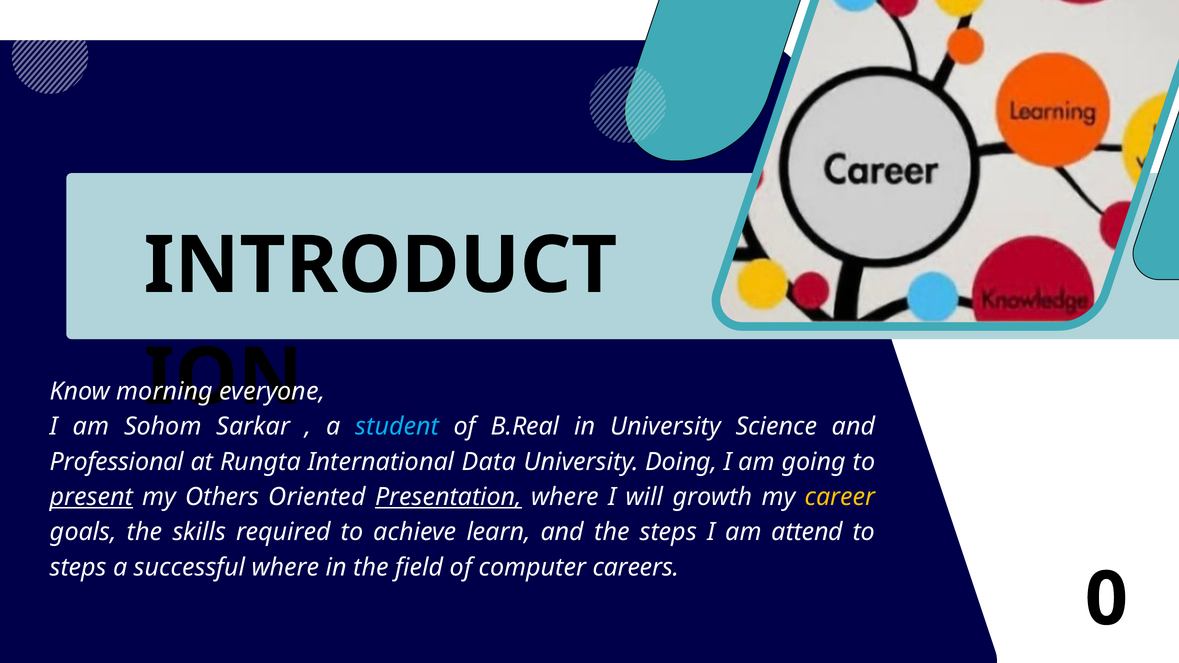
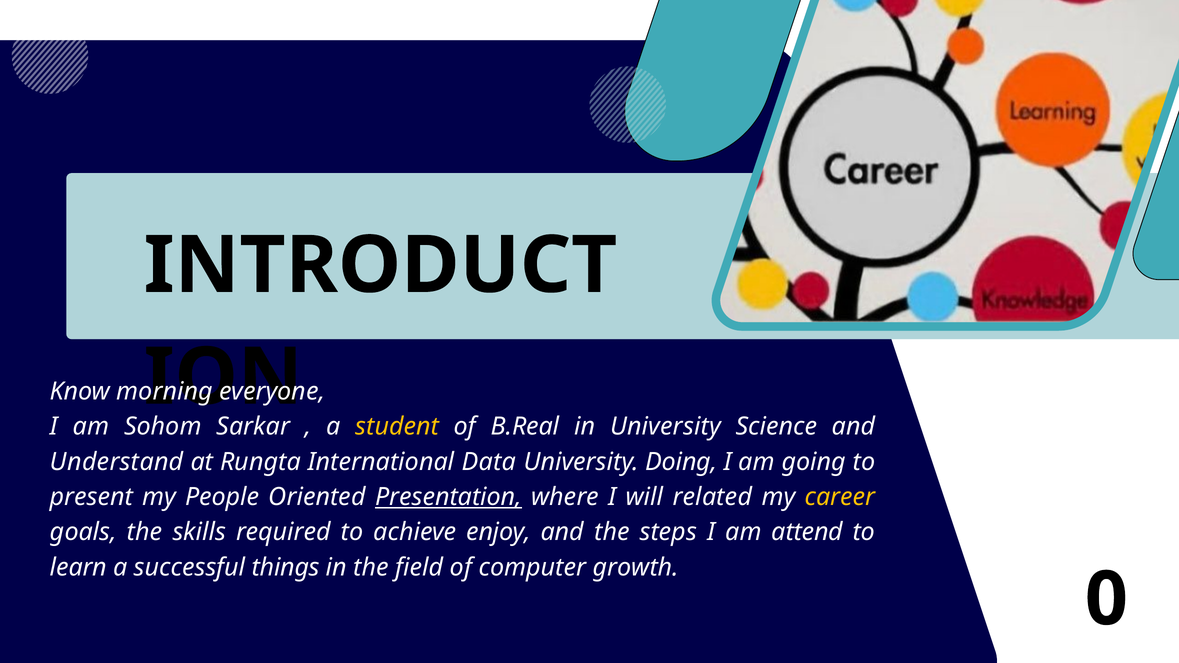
student colour: light blue -> yellow (397, 427)
Professional: Professional -> Understand (117, 462)
present underline: present -> none (91, 497)
Others: Others -> People (222, 497)
growth: growth -> related (712, 497)
learn: learn -> enjoy (499, 532)
steps: steps -> learn (78, 568)
successful where: where -> things (286, 568)
careers: careers -> growth (636, 568)
